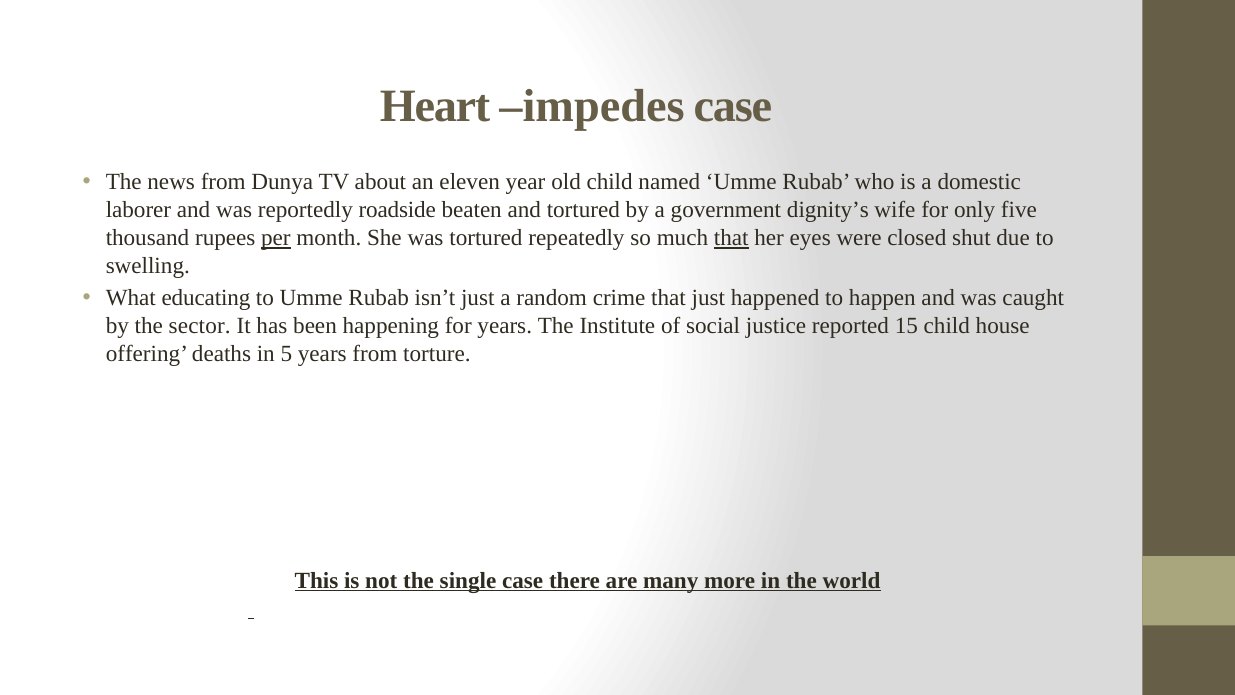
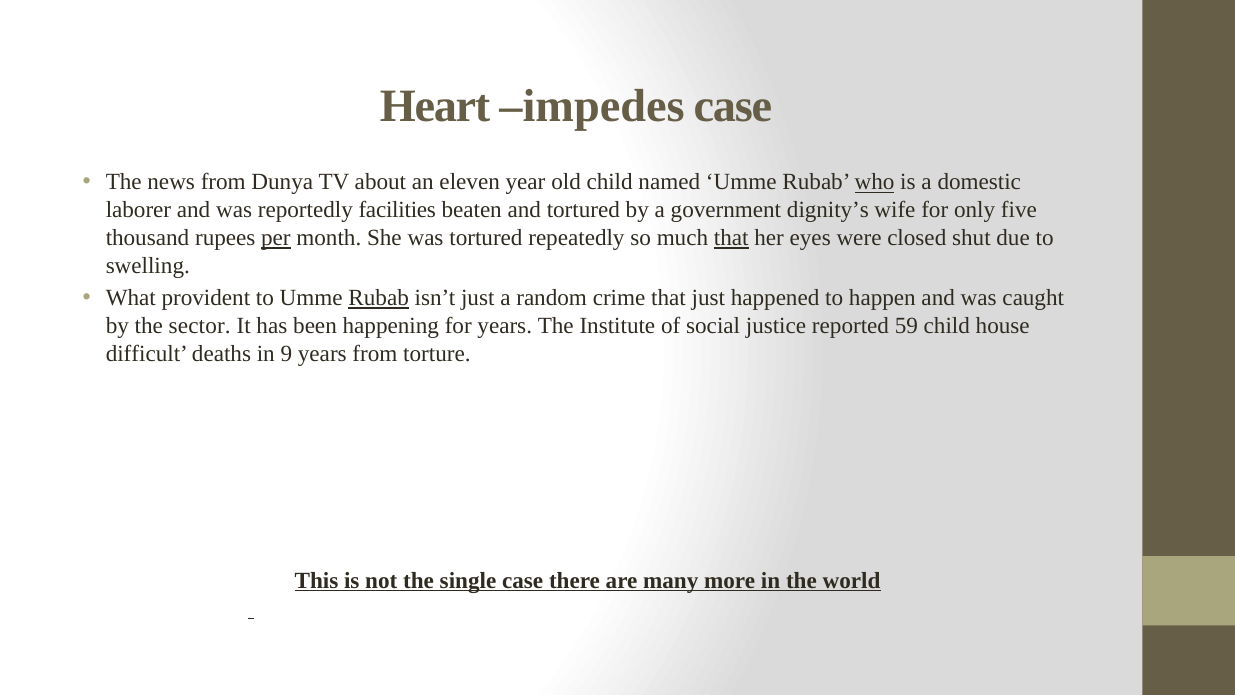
who underline: none -> present (874, 182)
roadside: roadside -> facilities (397, 210)
educating: educating -> provident (206, 298)
Rubab underline: none -> present (379, 298)
15: 15 -> 59 (906, 326)
offering: offering -> difficult (147, 354)
5: 5 -> 9 (286, 354)
